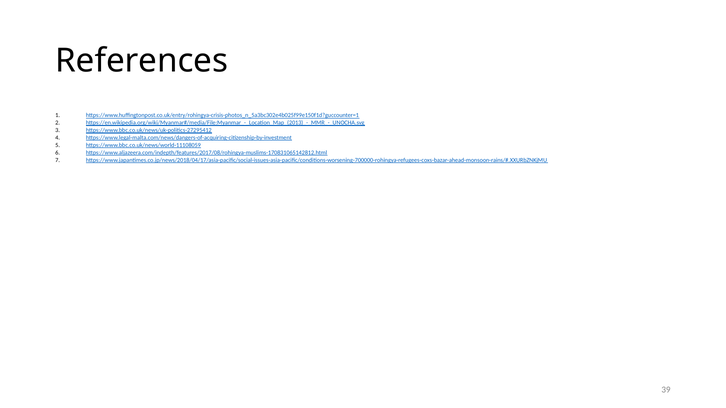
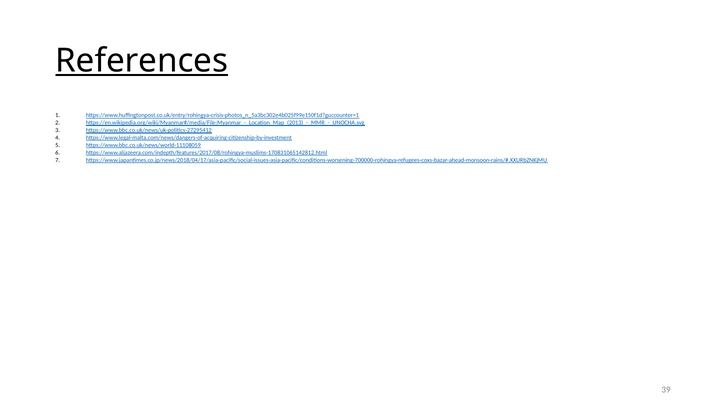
References underline: none -> present (142, 61)
